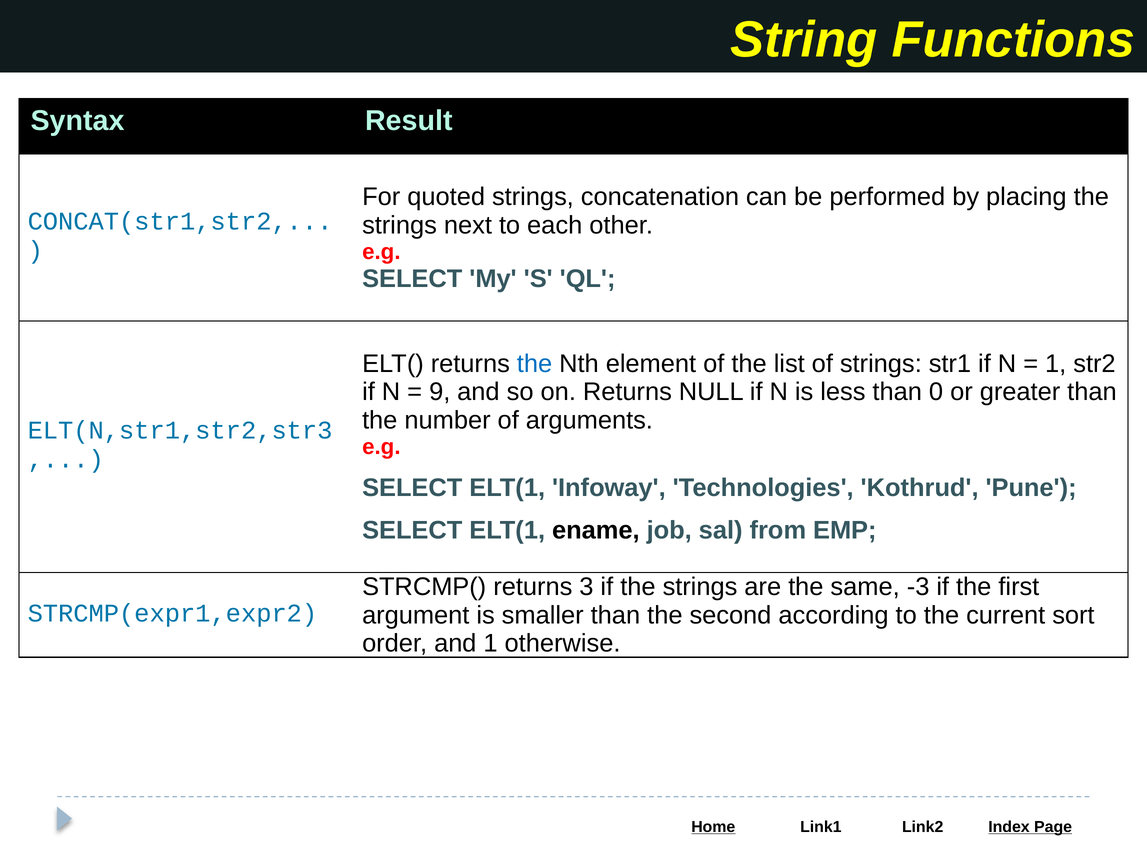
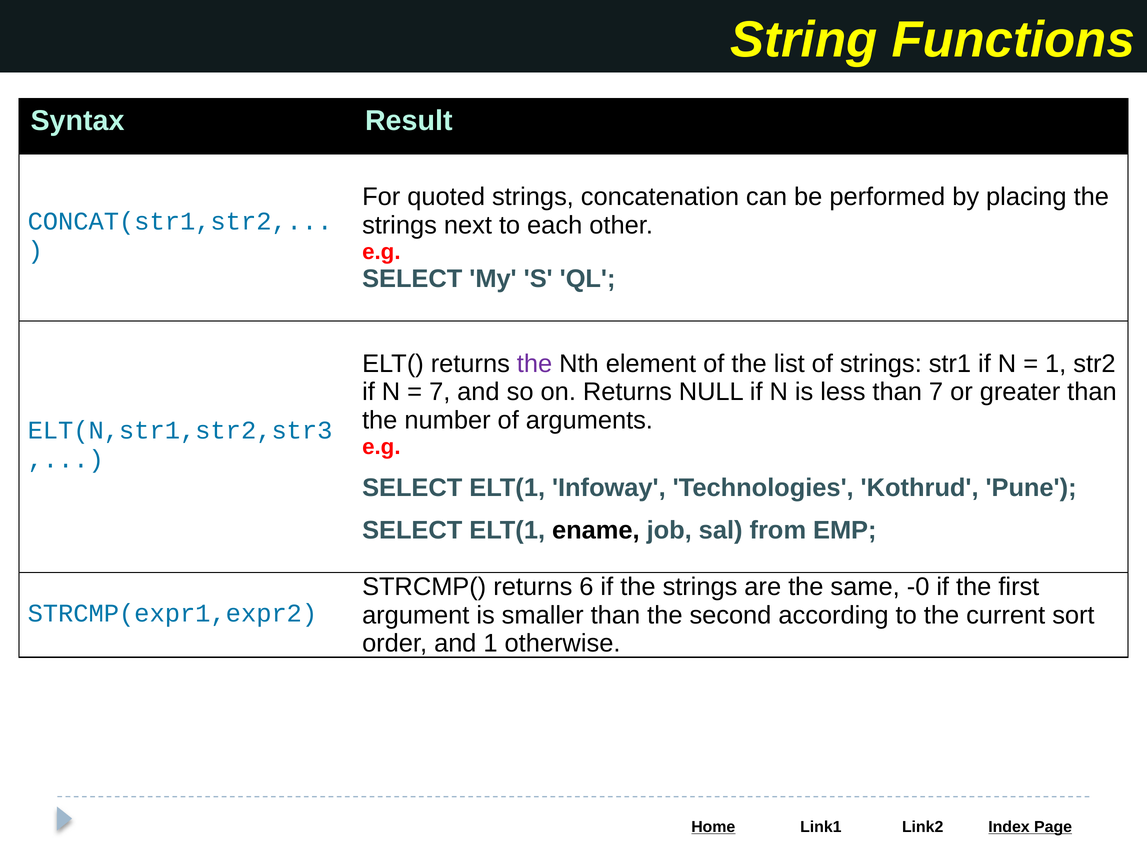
the colour: blue -> purple (535, 364)
9: 9 -> 7 (440, 392)
than 0: 0 -> 7 (936, 392)
3: 3 -> 6 (586, 587)
-3: -3 -> -0 (918, 587)
